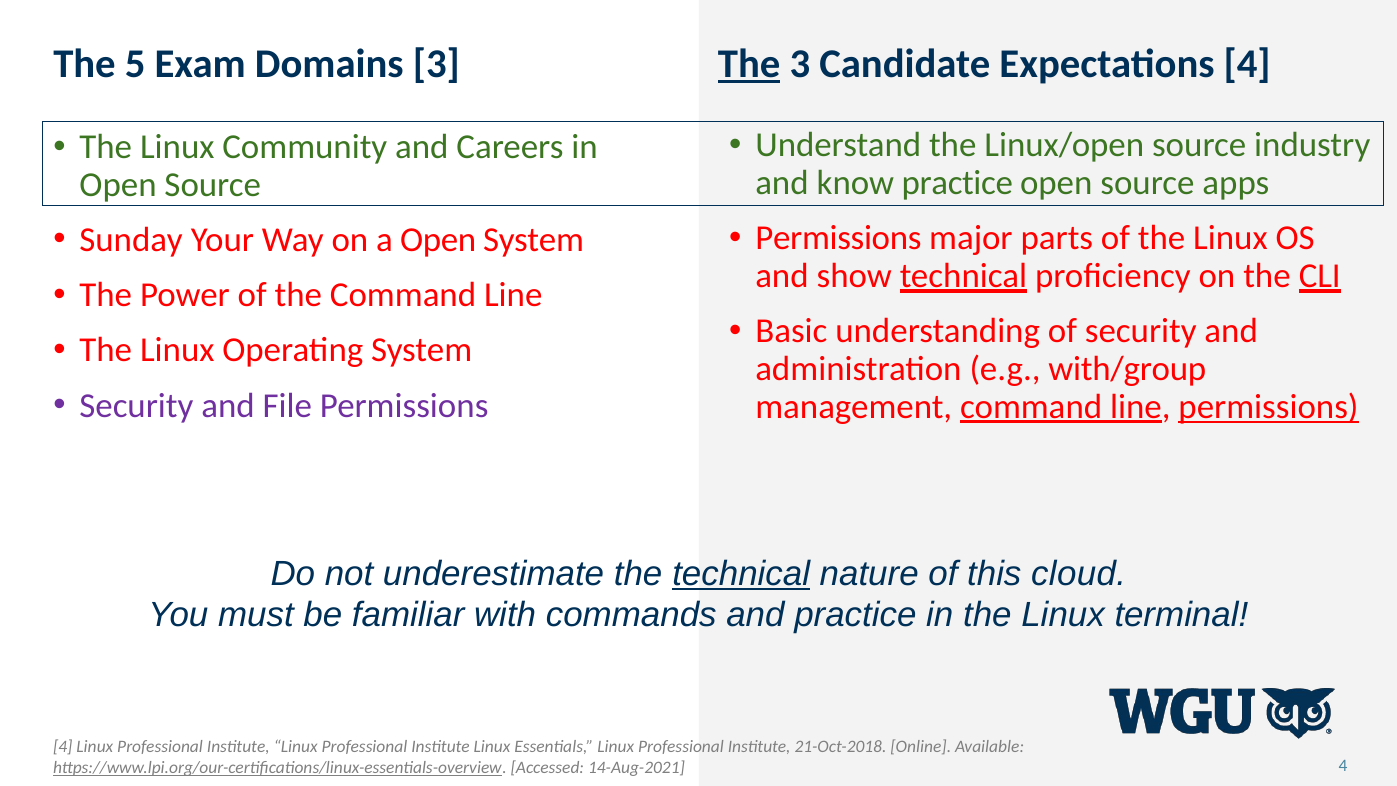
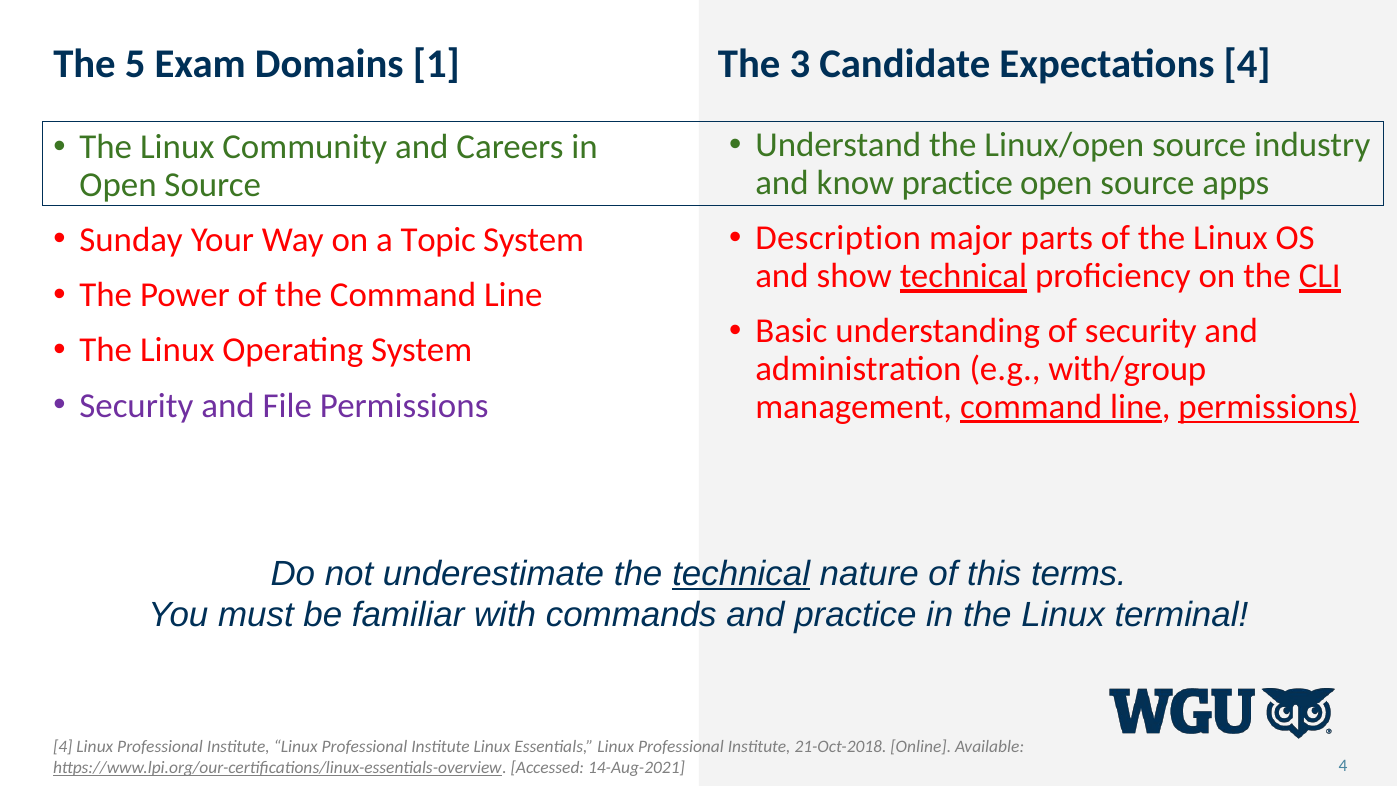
Domains 3: 3 -> 1 (436, 64)
The underline: present -> none (749, 64)
Permissions: Permissions -> Description (838, 238)
a Open: Open -> Topic (438, 240)
cloud: cloud -> terms (1079, 573)
